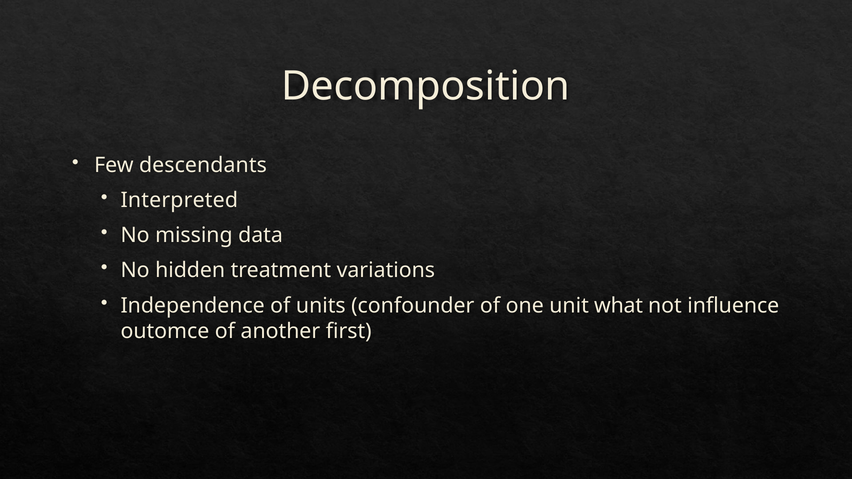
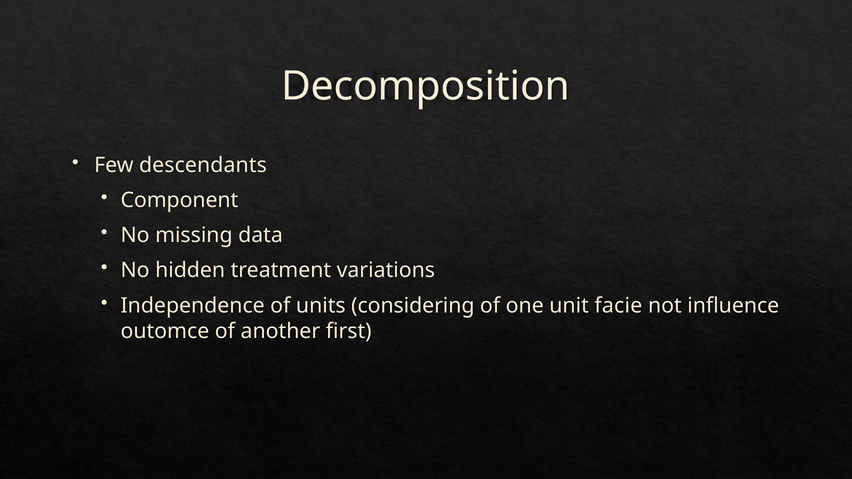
Interpreted: Interpreted -> Component (179, 200)
confounder: confounder -> considering (413, 306)
what: what -> facie (618, 306)
